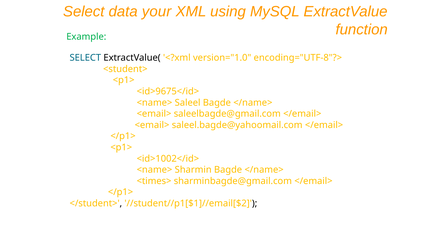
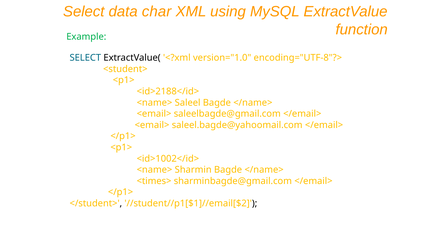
your: your -> char (157, 12)
<id>9675</id>: <id>9675</id> -> <id>2188</id> (168, 91)
